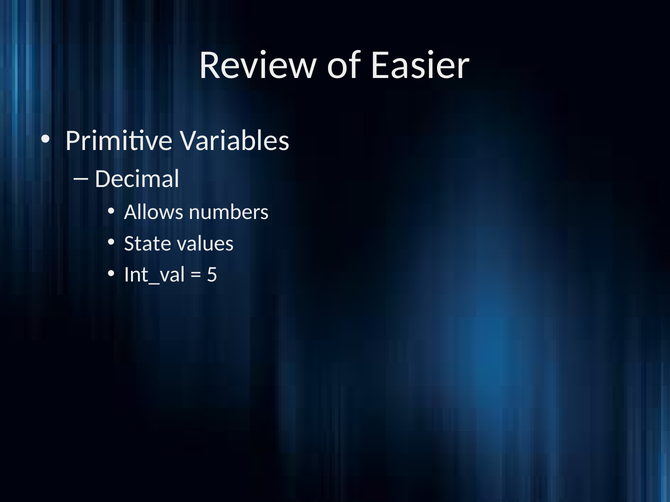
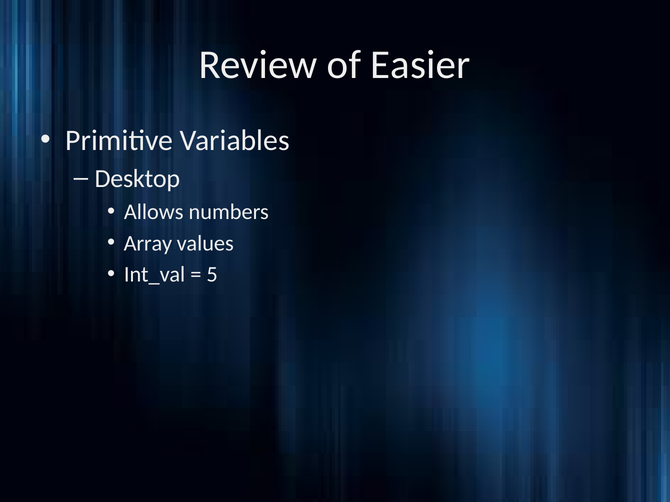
Decimal: Decimal -> Desktop (137, 179)
State: State -> Array (148, 243)
